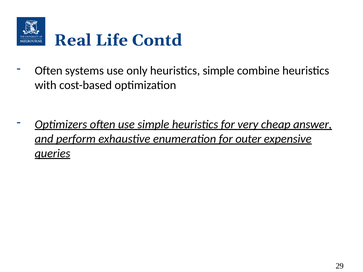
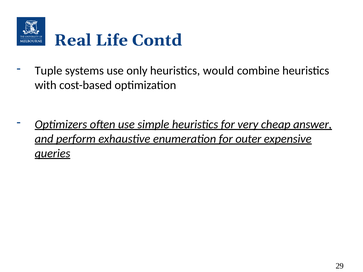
Often: Often -> Tuple (49, 71)
heuristics simple: simple -> would (218, 71)
